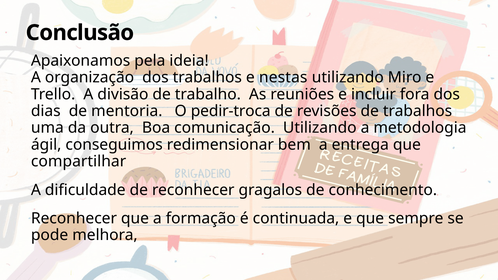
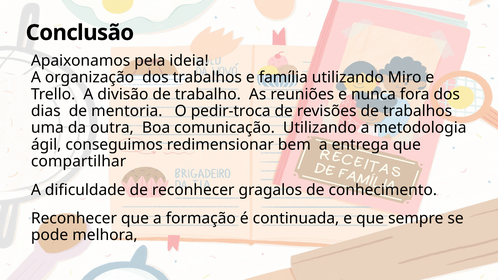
nestas: nestas -> família (283, 77)
incluir: incluir -> nunca (373, 94)
